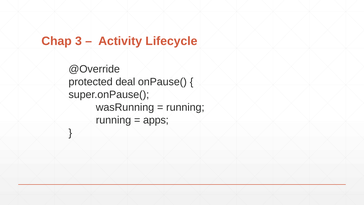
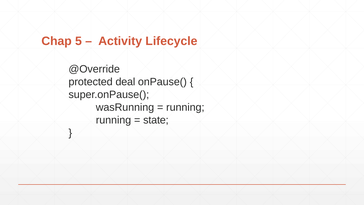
3: 3 -> 5 (78, 41)
apps: apps -> state (156, 120)
